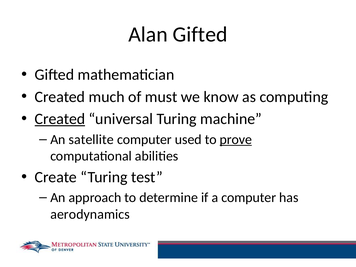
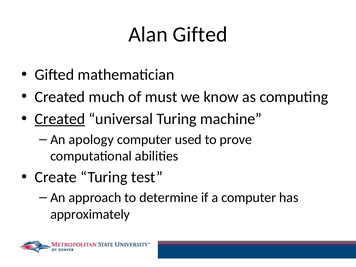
satellite: satellite -> apology (91, 139)
prove underline: present -> none (236, 139)
aerodynamics: aerodynamics -> approximately (90, 214)
